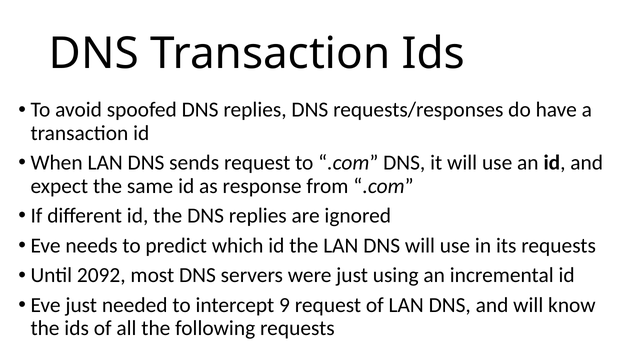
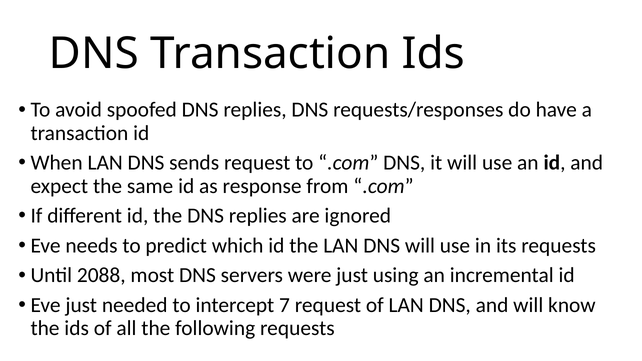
2092: 2092 -> 2088 (101, 276)
9: 9 -> 7 (285, 305)
